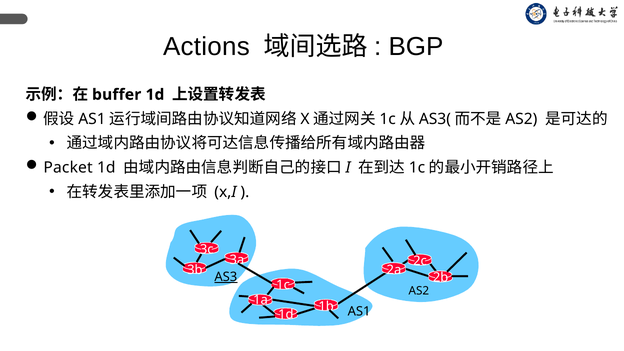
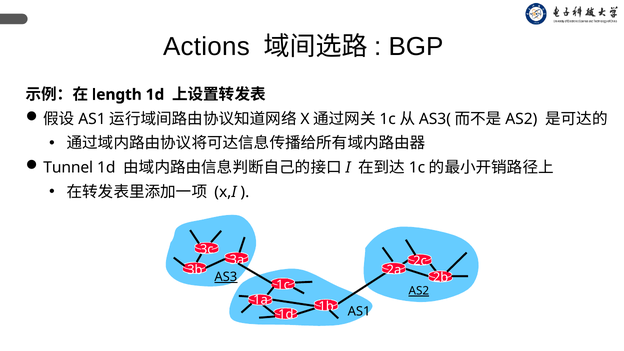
buffer: buffer -> length (117, 95)
Packet: Packet -> Tunnel (68, 168)
AS2 underline: none -> present (419, 291)
